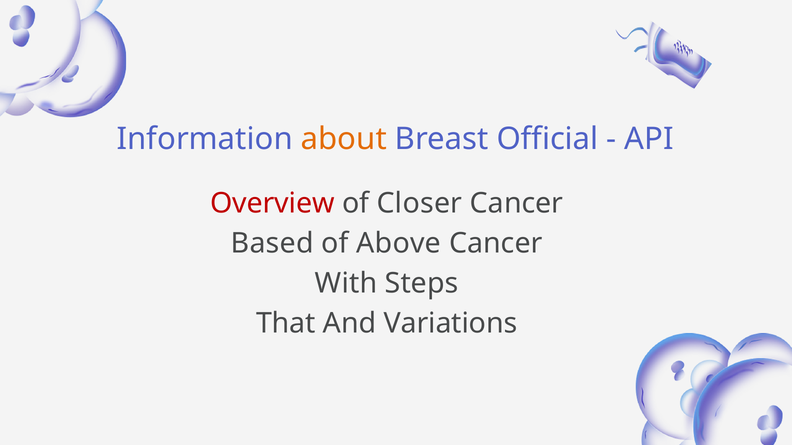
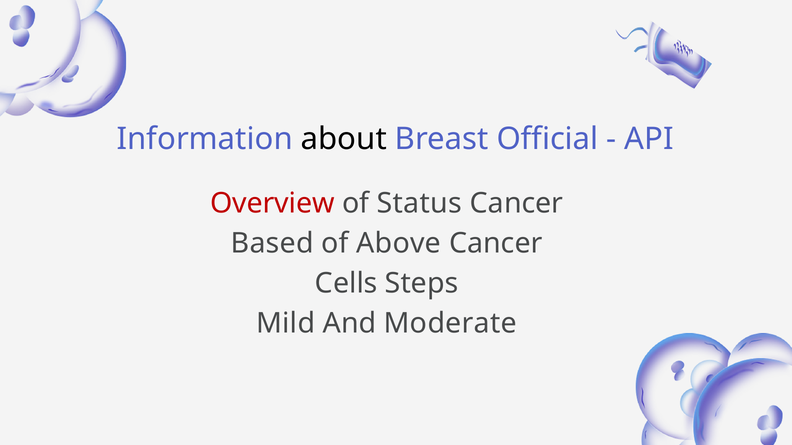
about colour: orange -> black (344, 139)
Closer: Closer -> Status (419, 204)
With: With -> Cells (346, 284)
That: That -> Mild (286, 324)
Variations: Variations -> Moderate (450, 324)
